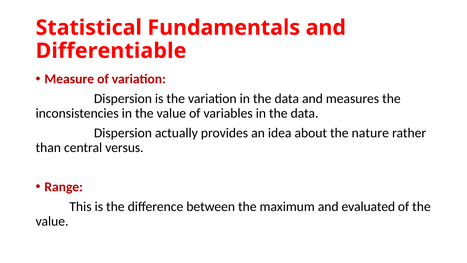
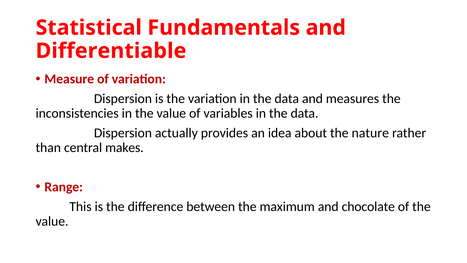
versus: versus -> makes (124, 148)
evaluated: evaluated -> chocolate (368, 206)
